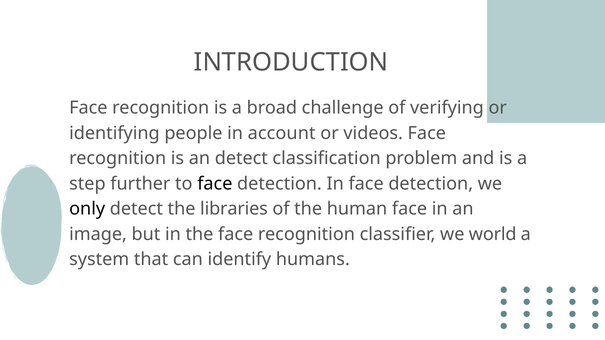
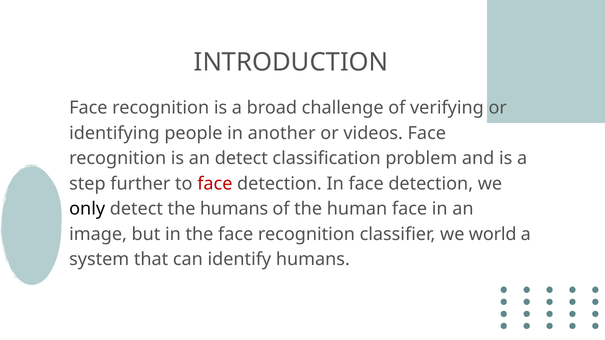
account: account -> another (282, 133)
face colour: black -> red (215, 184)
the libraries: libraries -> humans (234, 209)
